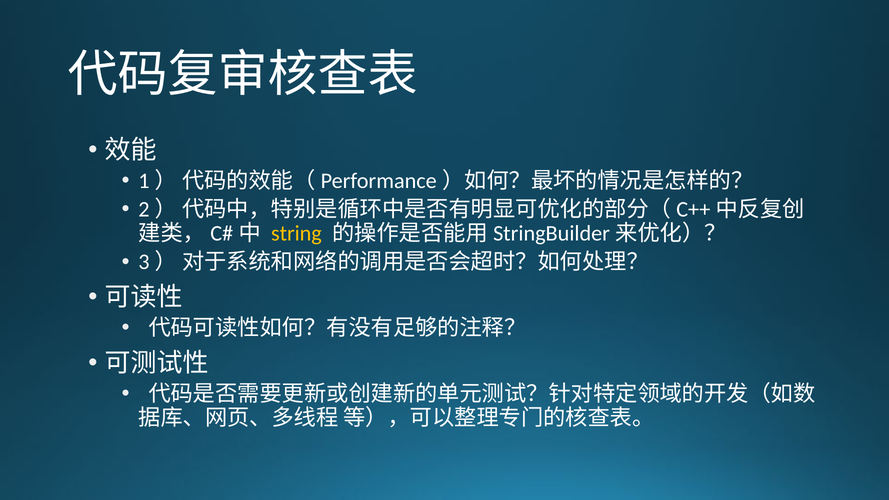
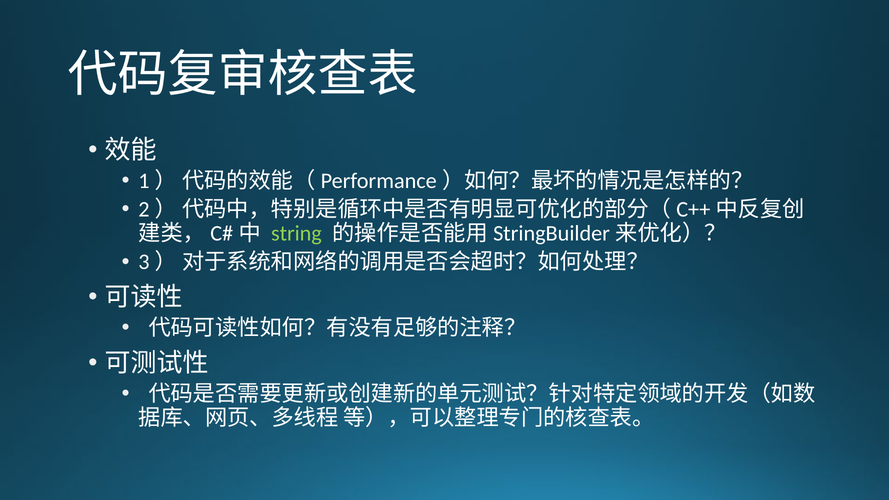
string colour: yellow -> light green (296, 234)
